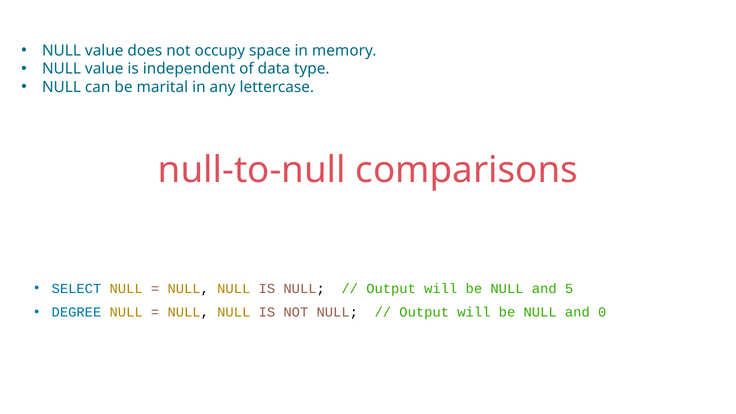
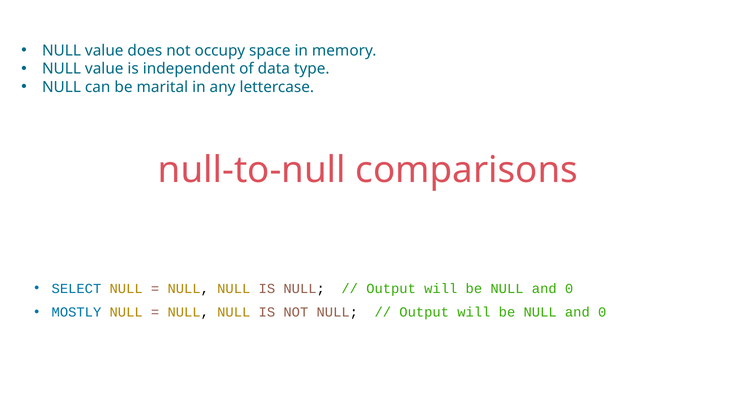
5: 5 -> 0 (569, 288)
DEGREE: DEGREE -> MOSTLY (76, 312)
